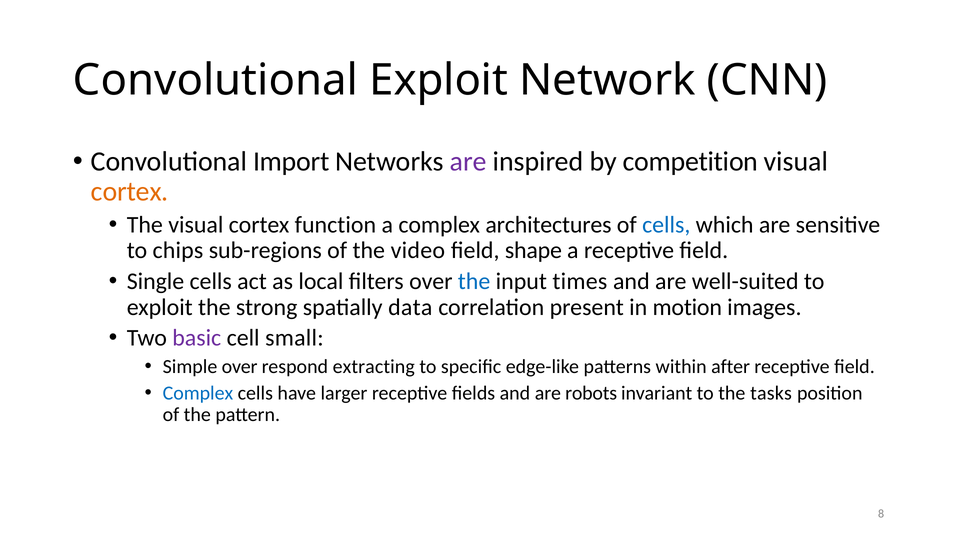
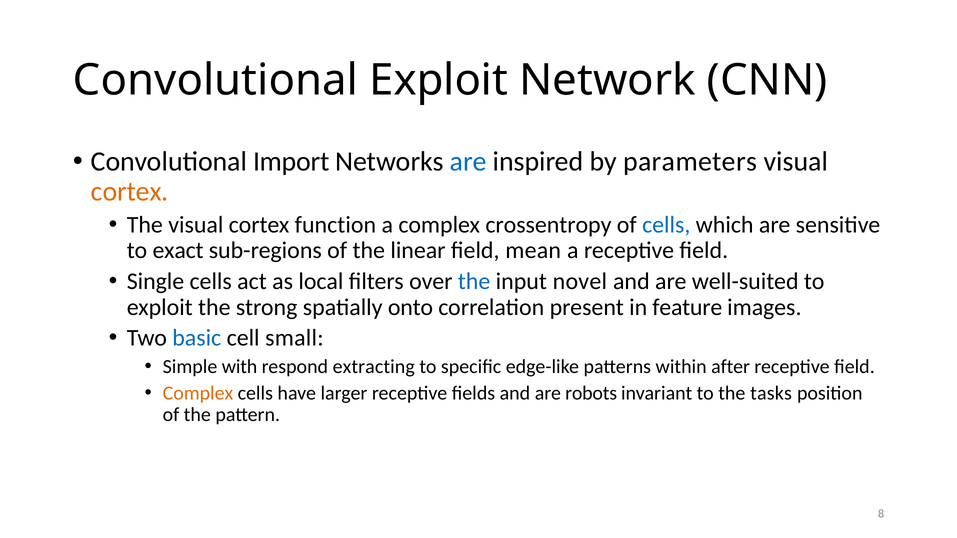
are colour: purple -> blue (468, 162)
competition: competition -> parameters (690, 162)
architectures: architectures -> crossentropy (548, 225)
chips: chips -> exact (178, 251)
video: video -> linear (418, 251)
shape: shape -> mean (533, 251)
times: times -> novel (580, 281)
data: data -> onto (410, 307)
motion: motion -> feature (687, 307)
basic colour: purple -> blue (197, 338)
Simple over: over -> with (240, 367)
Complex colour: blue -> orange (198, 393)
